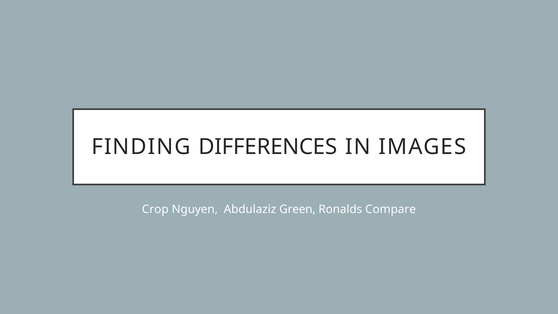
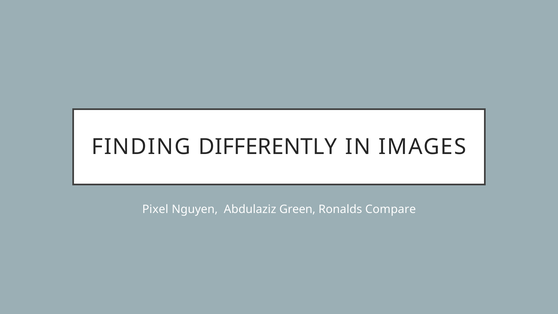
DIFFERENCES: DIFFERENCES -> DIFFERENTLY (268, 147)
Crop: Crop -> Pixel (155, 209)
